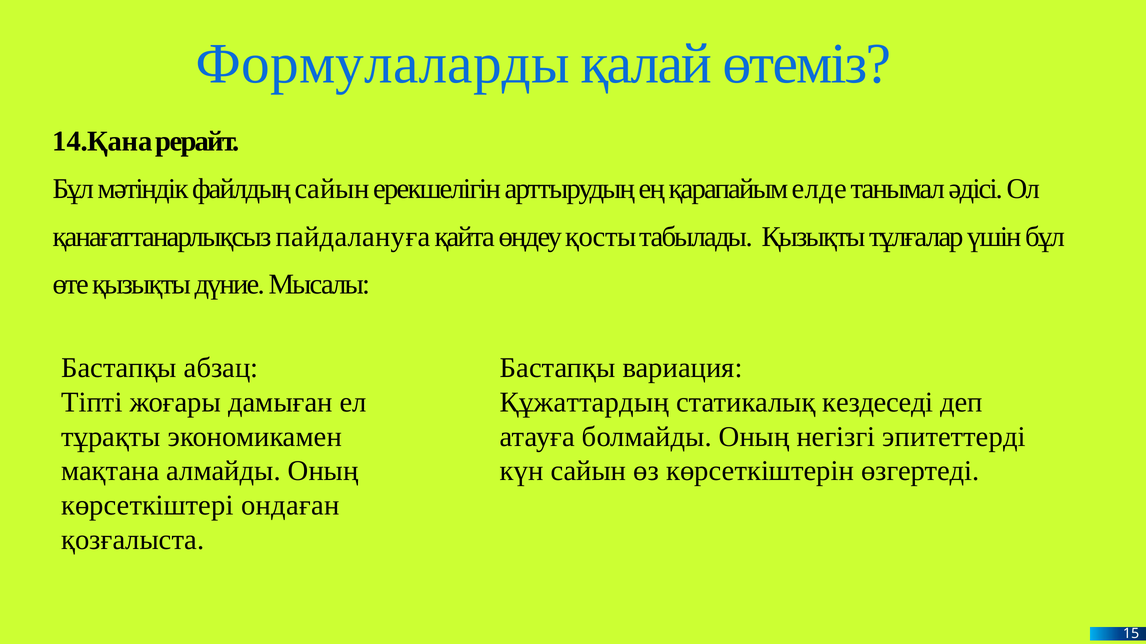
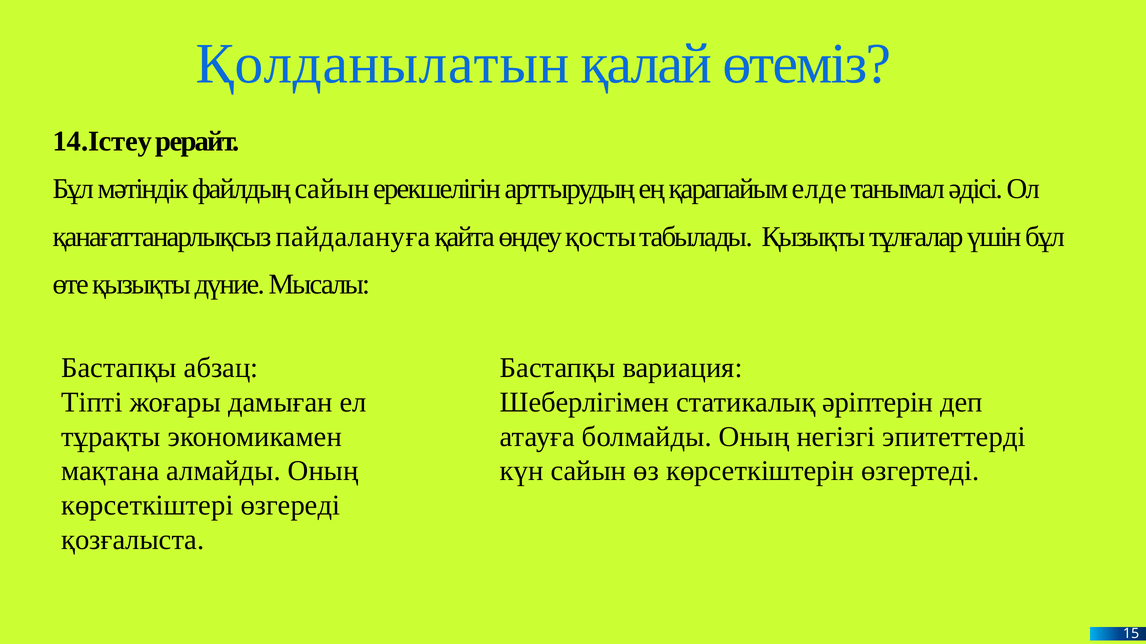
Формулаларды: Формулаларды -> Қолданылатын (383, 64)
14.Қана: 14.Қана -> 14.Істеу (102, 141)
Құжаттардың: Құжаттардың -> Шеберлігімен (585, 403)
кездеседі: кездеседі -> әріптерін (878, 403)
ондаған: ондаған -> өзгереді (290, 506)
